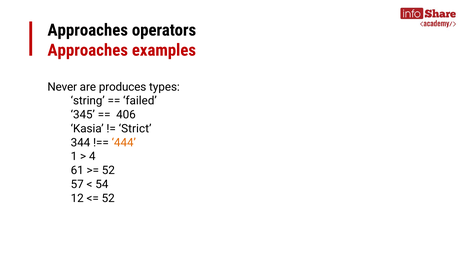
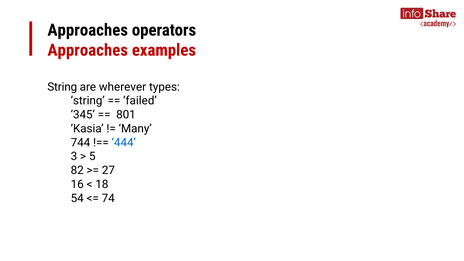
Never: Never -> String (62, 87)
produces: produces -> wherever (123, 87)
406: 406 -> 801 (126, 115)
Strict: Strict -> Many (135, 129)
344: 344 -> 744 (80, 143)
444 colour: orange -> blue (124, 143)
1: 1 -> 3 (74, 156)
4: 4 -> 5 (92, 156)
61: 61 -> 82 (77, 170)
52: 52 -> 27 (108, 170)
57: 57 -> 16 (77, 184)
54: 54 -> 18 (102, 184)
12: 12 -> 54 (77, 198)
52: 52 -> 74 (108, 198)
